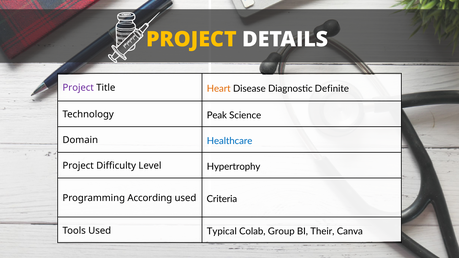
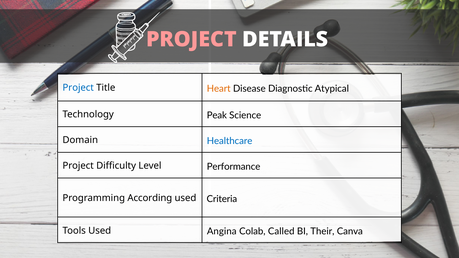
PROJECT colour: yellow -> pink (191, 40)
Project colour: purple -> blue (78, 88)
Definite: Definite -> Atypical (332, 89)
Hypertrophy: Hypertrophy -> Performance (234, 167)
Typical: Typical -> Angina (222, 231)
Group: Group -> Called (281, 231)
